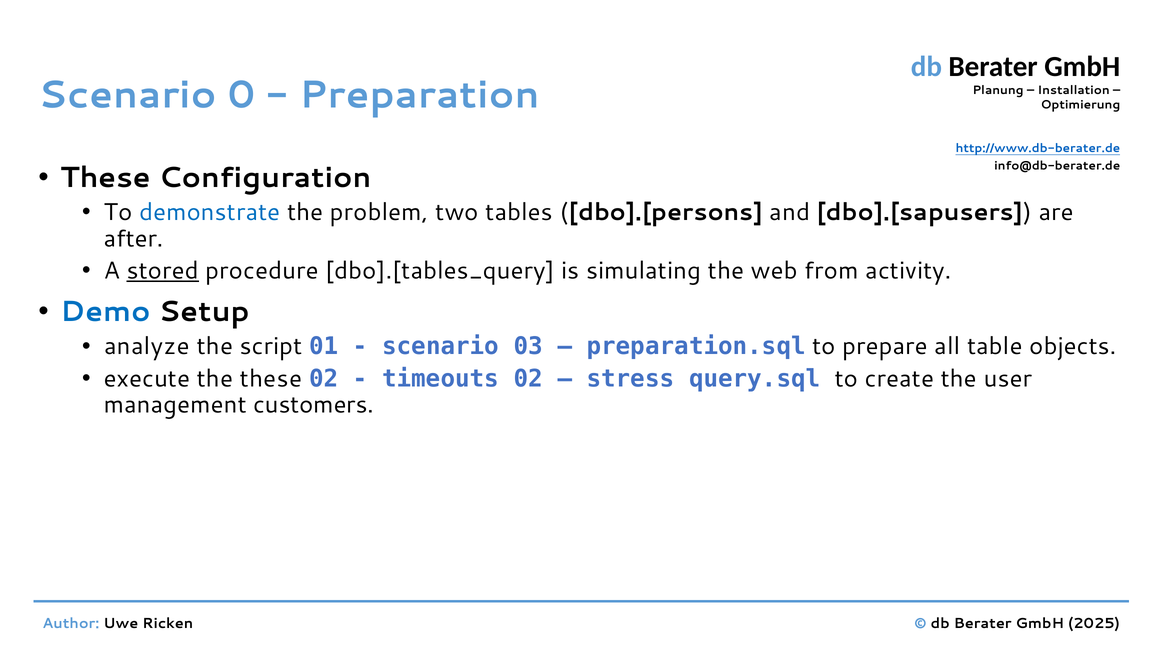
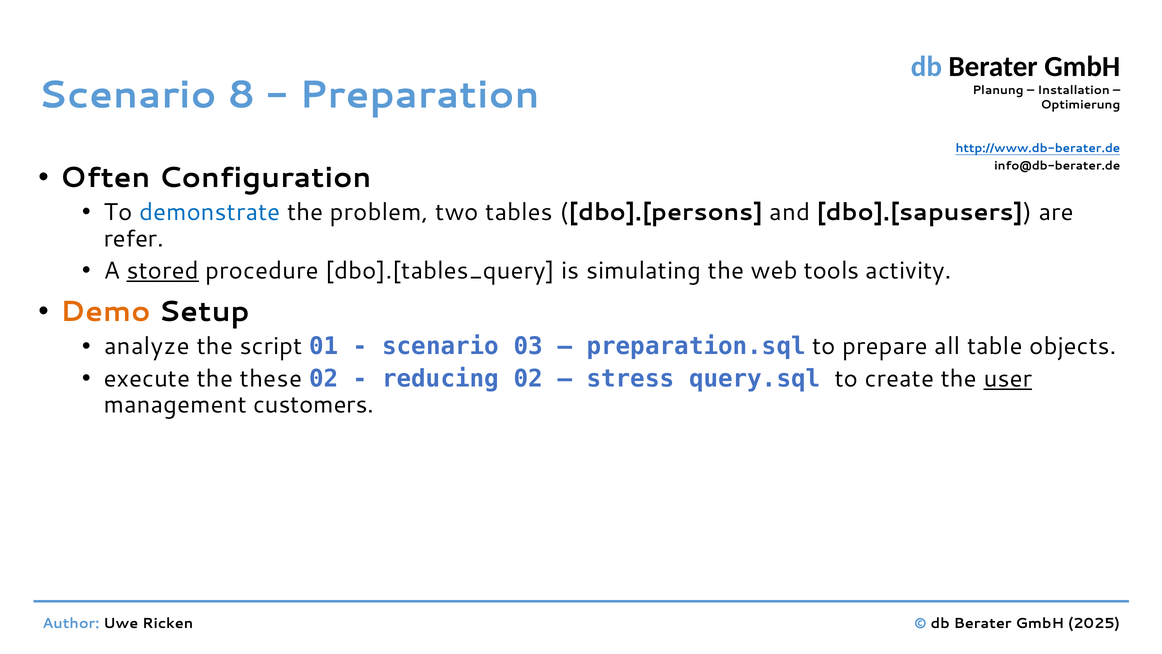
0: 0 -> 8 (241, 95)
These: These -> Often (105, 178)
after: after -> refer (134, 238)
from: from -> tools (832, 271)
Demo colour: blue -> orange (105, 311)
timeouts: timeouts -> reducing (441, 378)
user underline: none -> present (1008, 378)
